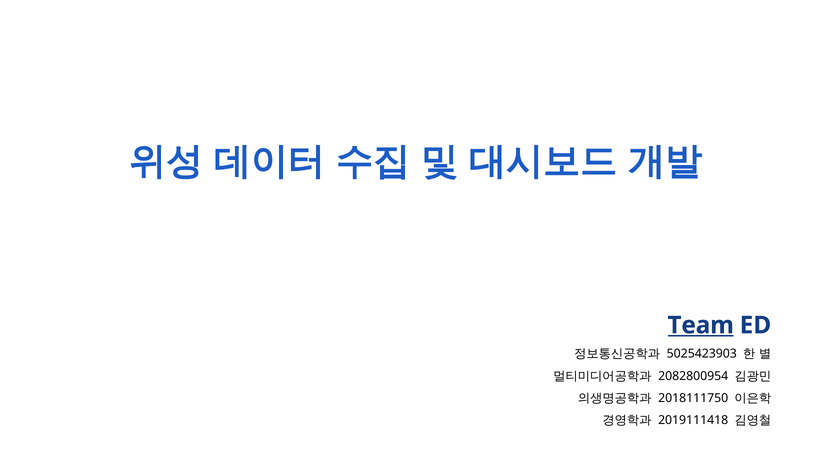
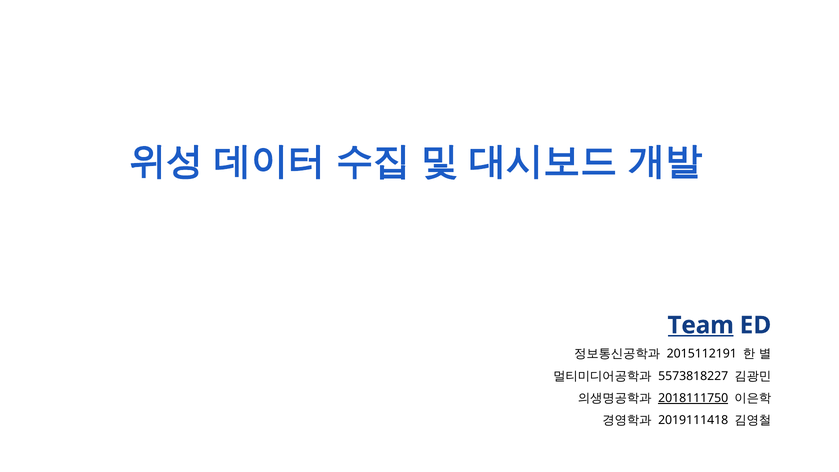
5025423903: 5025423903 -> 2015112191 (702, 354)
2082800954: 2082800954 -> 5573818227 (693, 376)
2018111750 underline: none -> present (693, 398)
